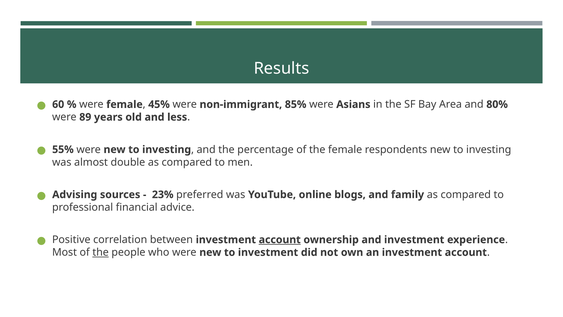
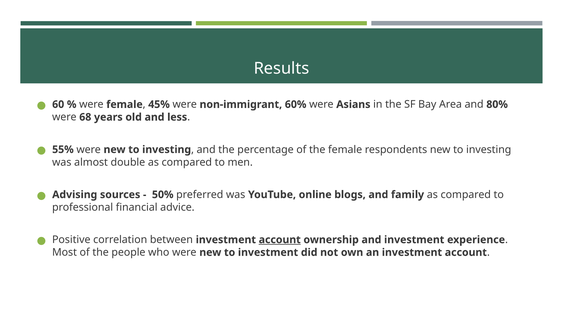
85%: 85% -> 60% (296, 104)
89: 89 -> 68 (85, 117)
23%: 23% -> 50% (163, 194)
the underline: present -> none (101, 252)
